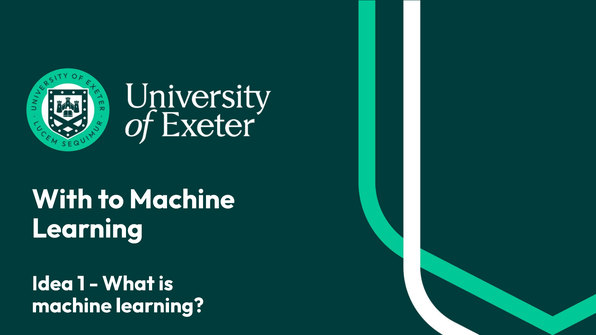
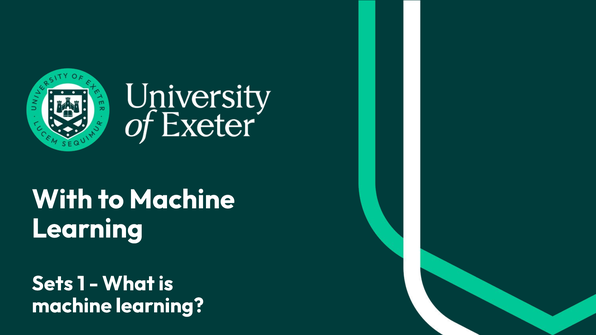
Idea: Idea -> Sets (52, 284)
